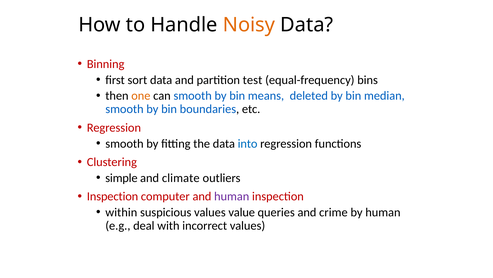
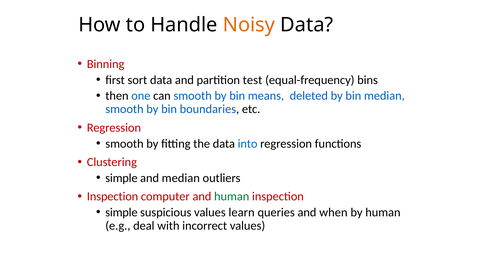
one colour: orange -> blue (141, 96)
and climate: climate -> median (181, 178)
human colour: purple -> green (232, 196)
within: within -> simple (121, 212)
value: value -> learn (242, 212)
crime: crime -> when (333, 212)
